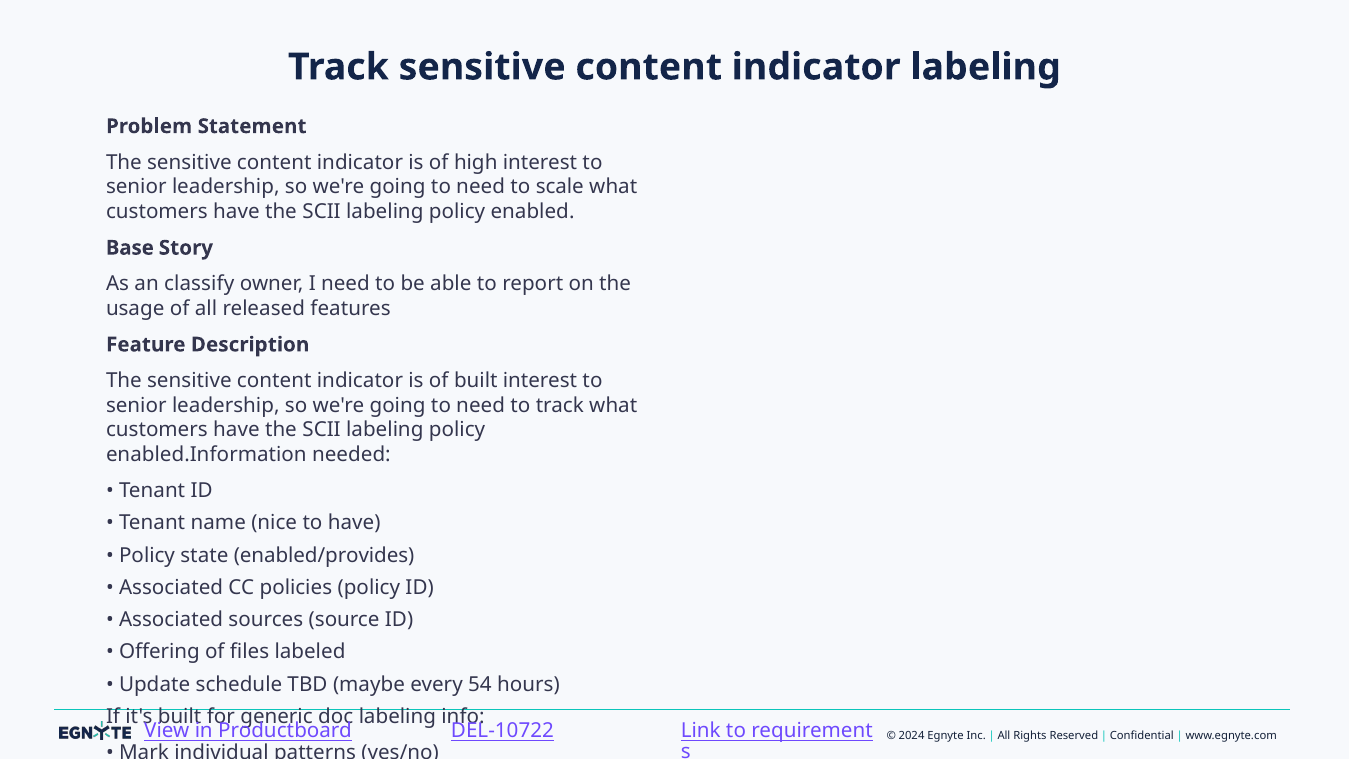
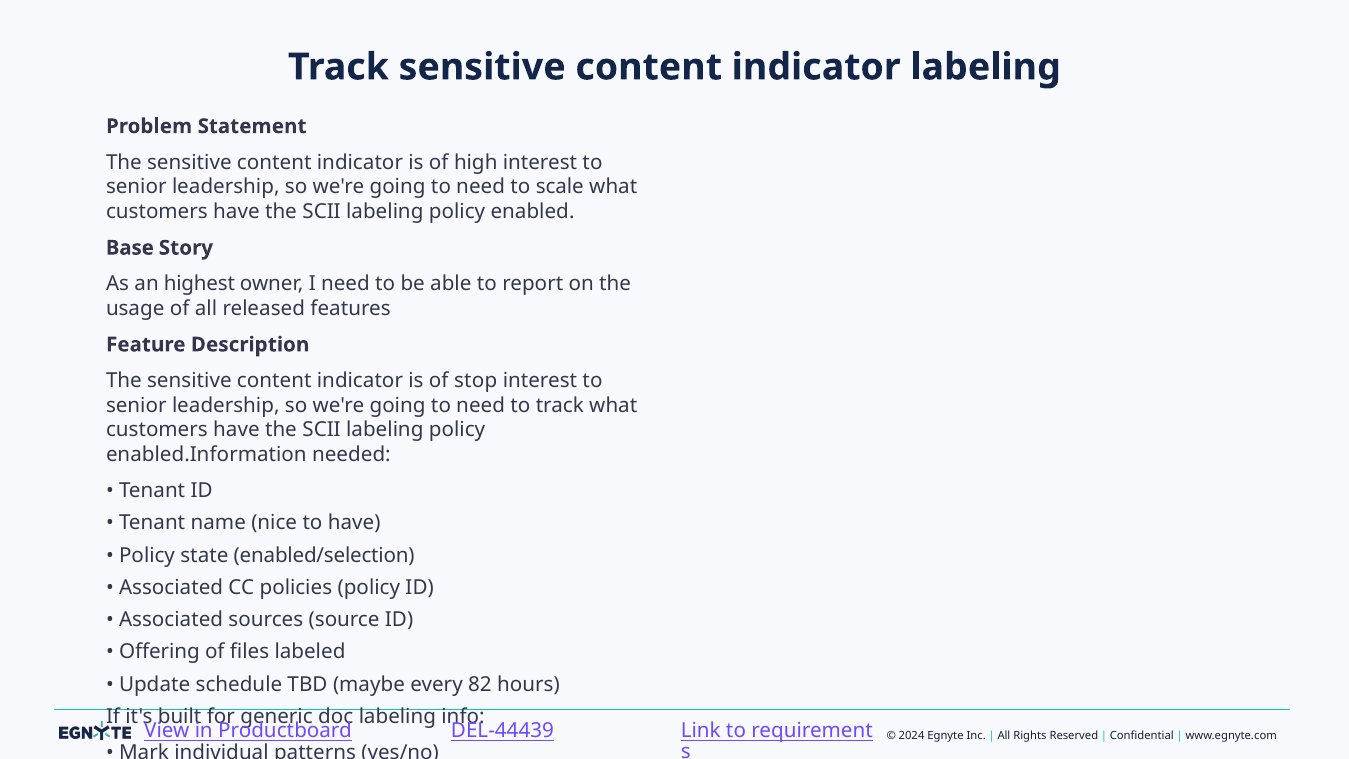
classify: classify -> highest (199, 284)
of built: built -> stop (476, 381)
enabled/provides: enabled/provides -> enabled/selection (324, 555)
54: 54 -> 82 (480, 684)
DEL-10722: DEL-10722 -> DEL-44439 (502, 731)
